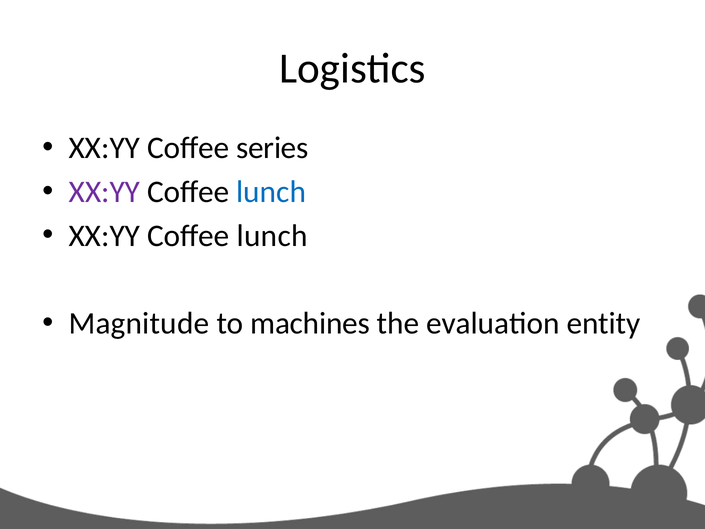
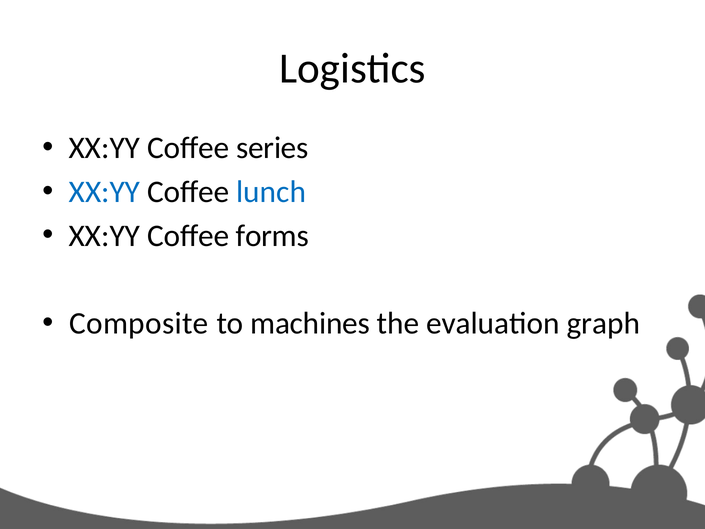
XX:YY colour: purple -> blue (104, 192)
lunch: lunch -> forms (272, 236)
Magnitude: Magnitude -> Composite (139, 323)
entity: entity -> graph (603, 323)
